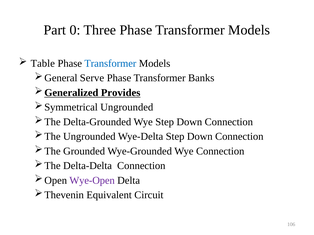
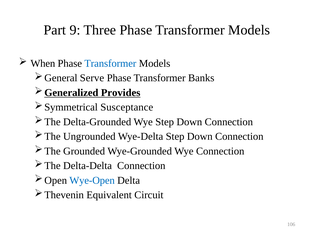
0: 0 -> 9 (75, 30)
Table: Table -> When (43, 64)
Ungrounded: Ungrounded -> Susceptance (127, 107)
Wye-Open colour: purple -> blue (92, 181)
